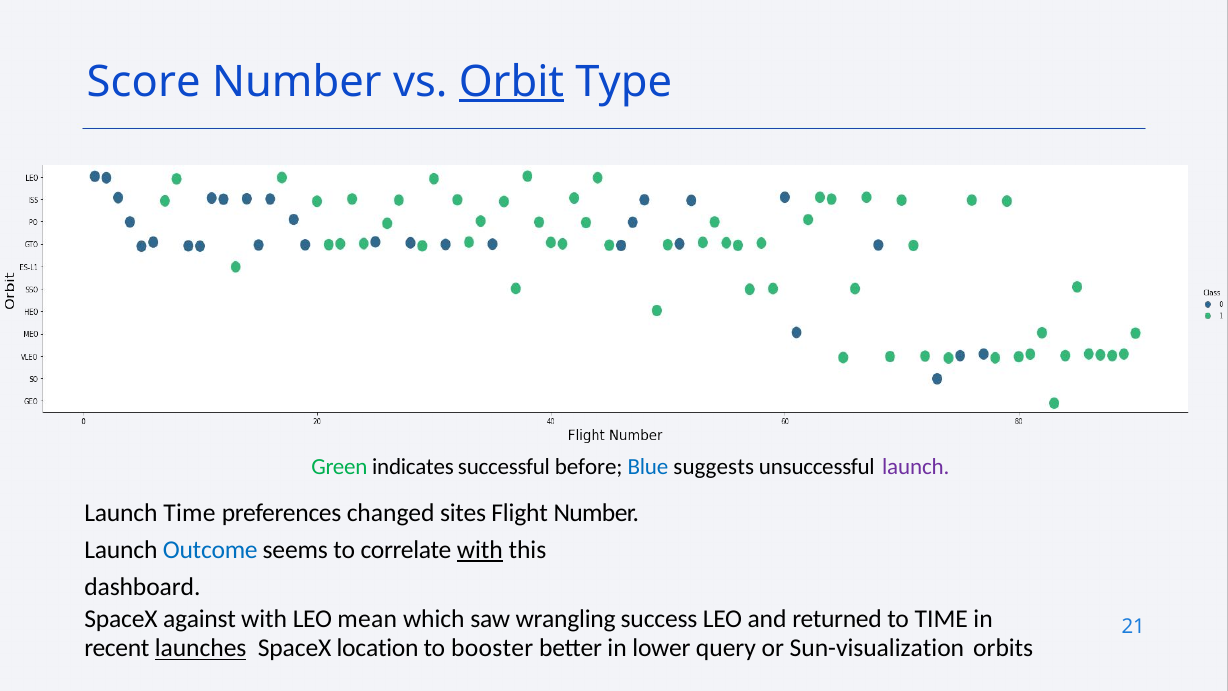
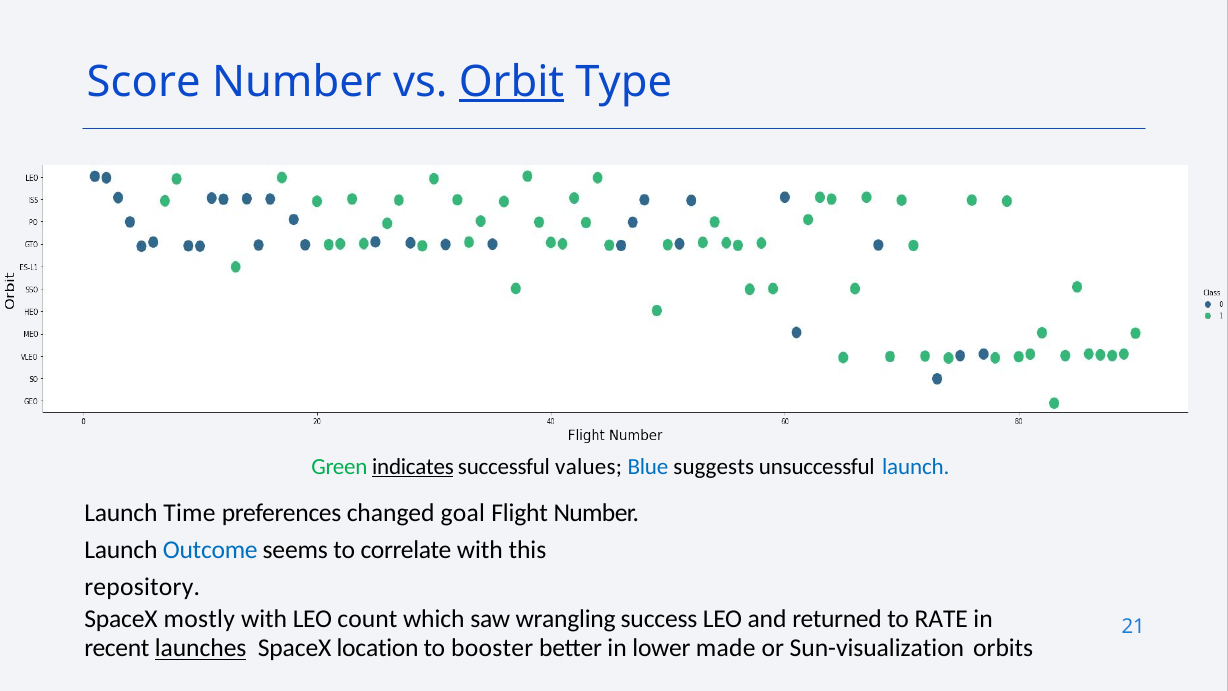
indicates underline: none -> present (413, 467)
before: before -> values (589, 467)
launch colour: purple -> blue (916, 467)
sites: sites -> goal (463, 513)
with underline: present -> none (480, 550)
dashboard: dashboard -> repository (142, 587)
against: against -> mostly (199, 618)
mean: mean -> count (367, 618)
to TIME: TIME -> RATE (941, 618)
query: query -> made (726, 648)
